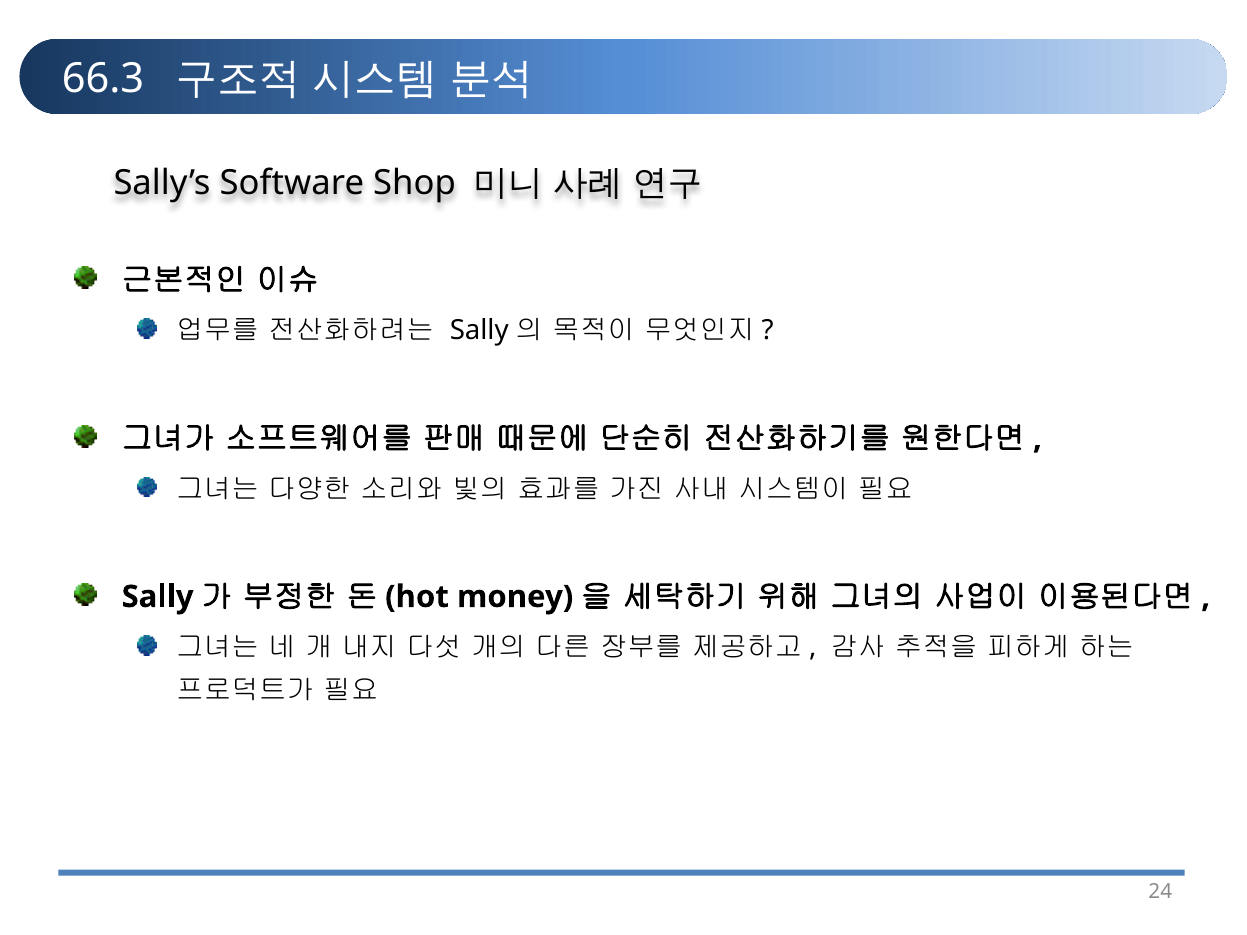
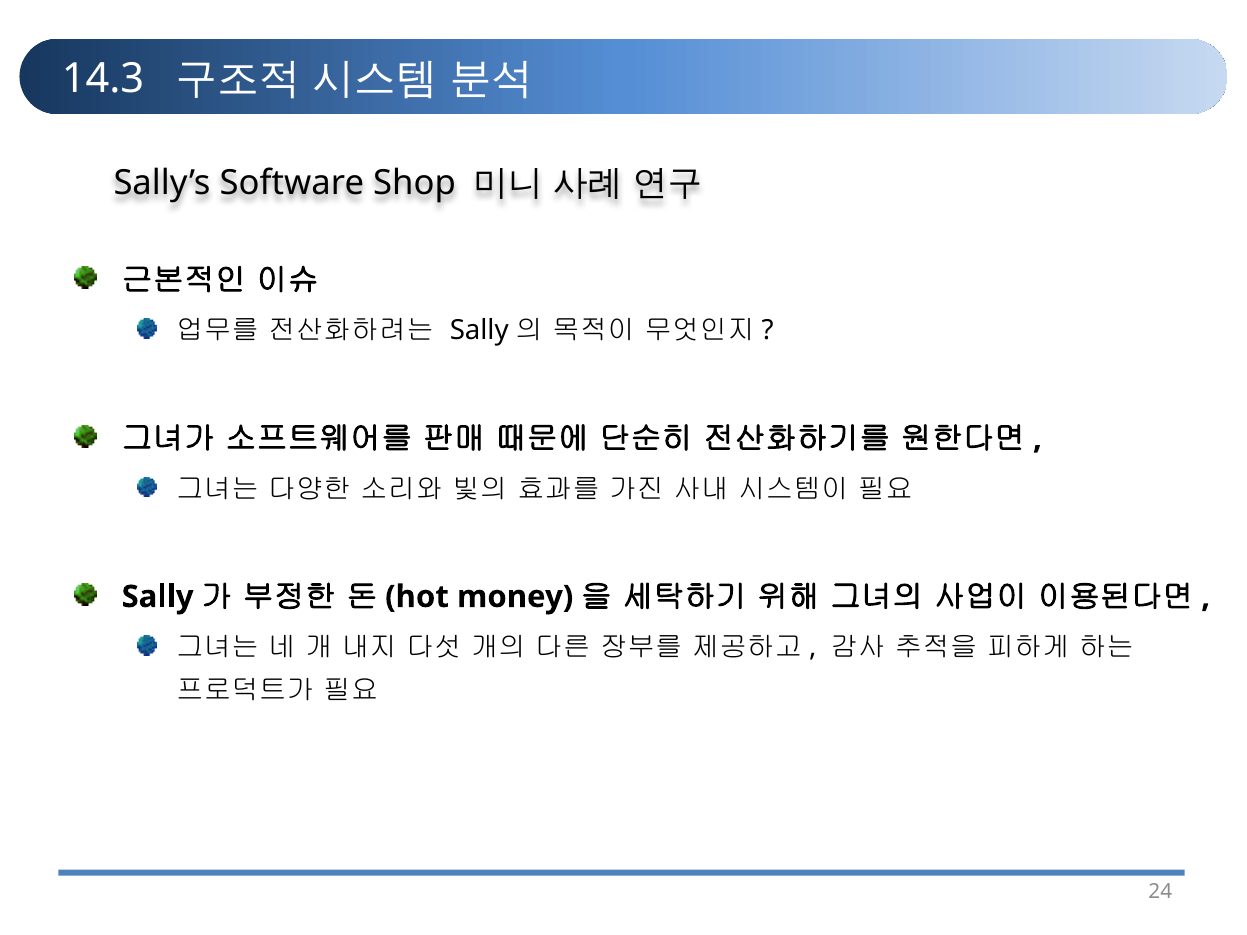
66.3: 66.3 -> 14.3 (103, 79)
